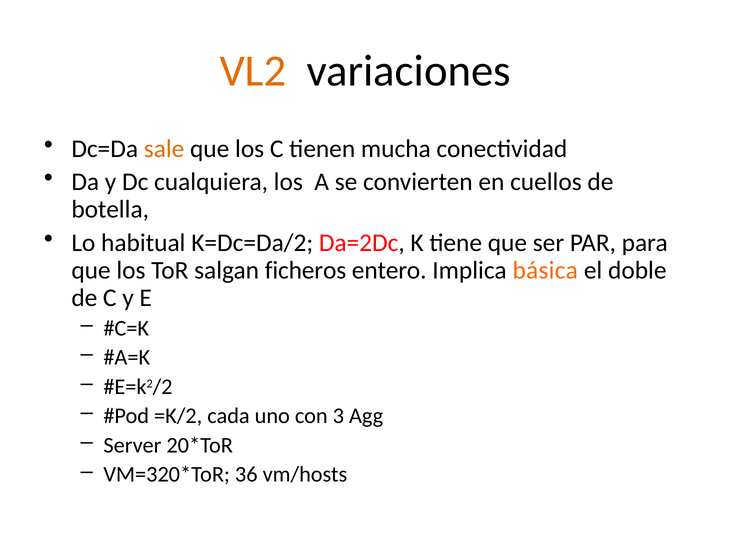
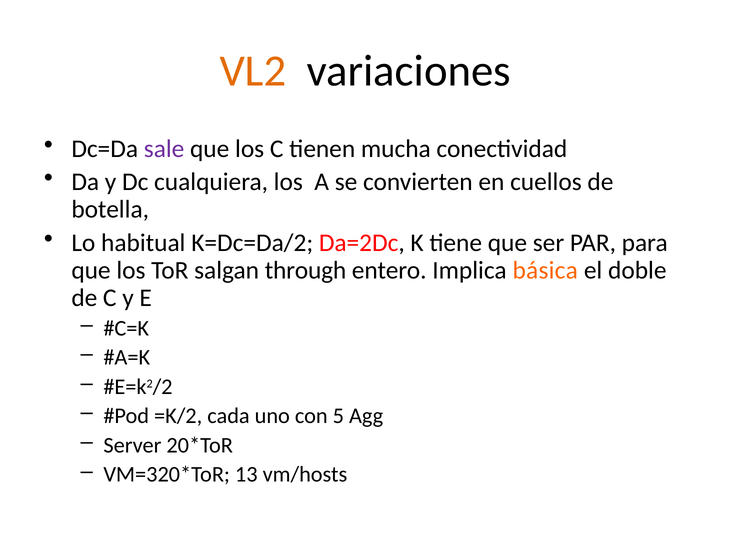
sale colour: orange -> purple (164, 149)
ficheros: ficheros -> through (306, 270)
3: 3 -> 5 (338, 416)
36: 36 -> 13 (246, 475)
